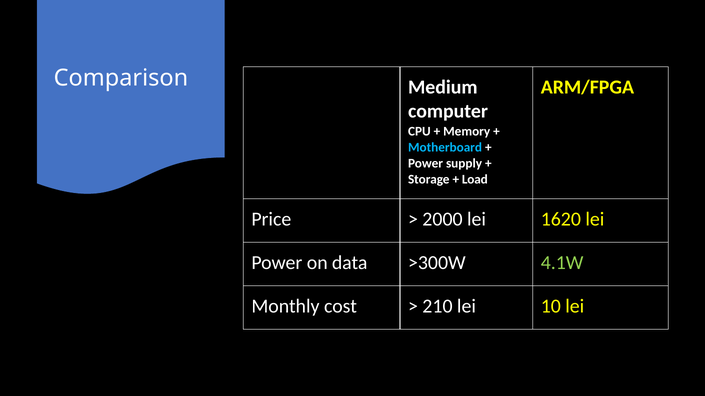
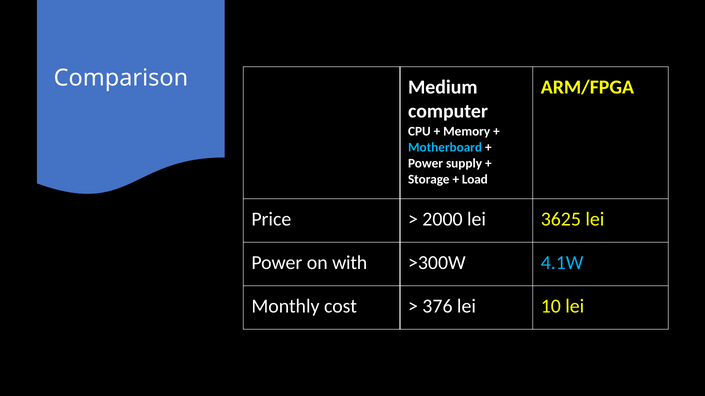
1620: 1620 -> 3625 (561, 219)
data: data -> with (350, 263)
4.1W colour: light green -> light blue (562, 263)
210: 210 -> 376 (437, 307)
